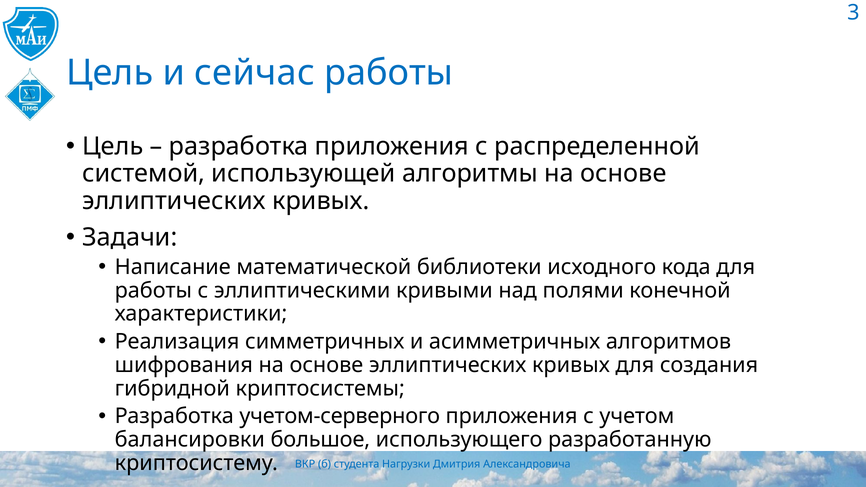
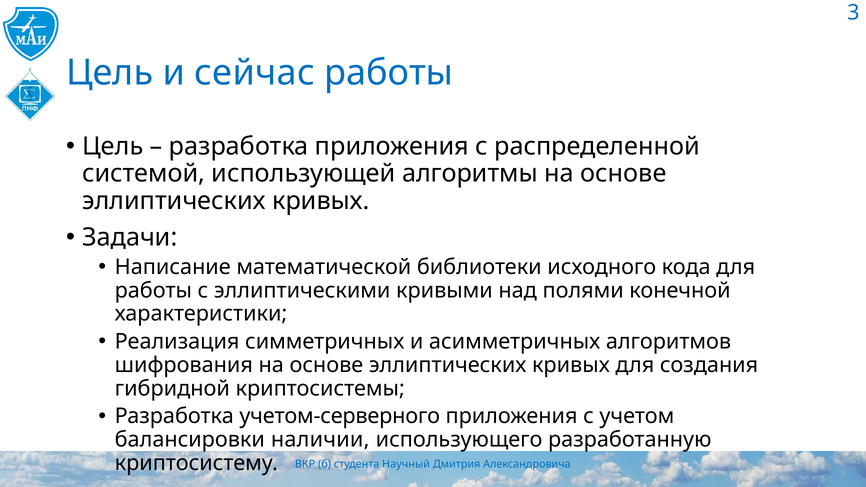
большое: большое -> наличии (320, 440)
Нагрузки: Нагрузки -> Научный (406, 464)
